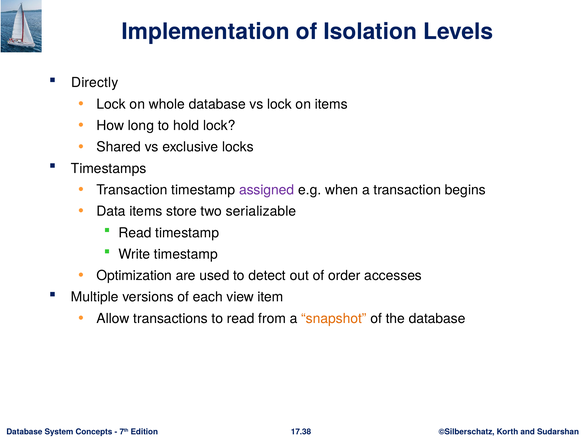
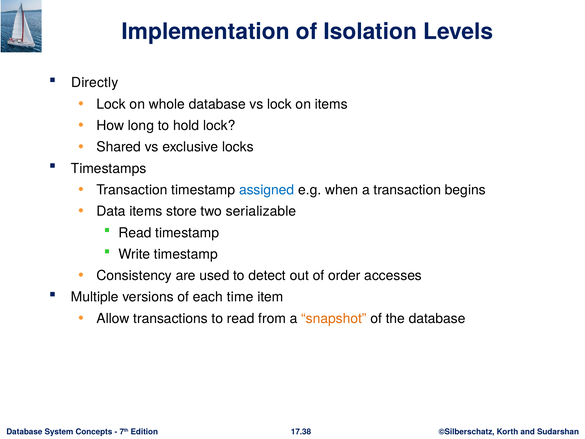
assigned colour: purple -> blue (267, 190)
Optimization: Optimization -> Consistency (134, 275)
view: view -> time (240, 297)
